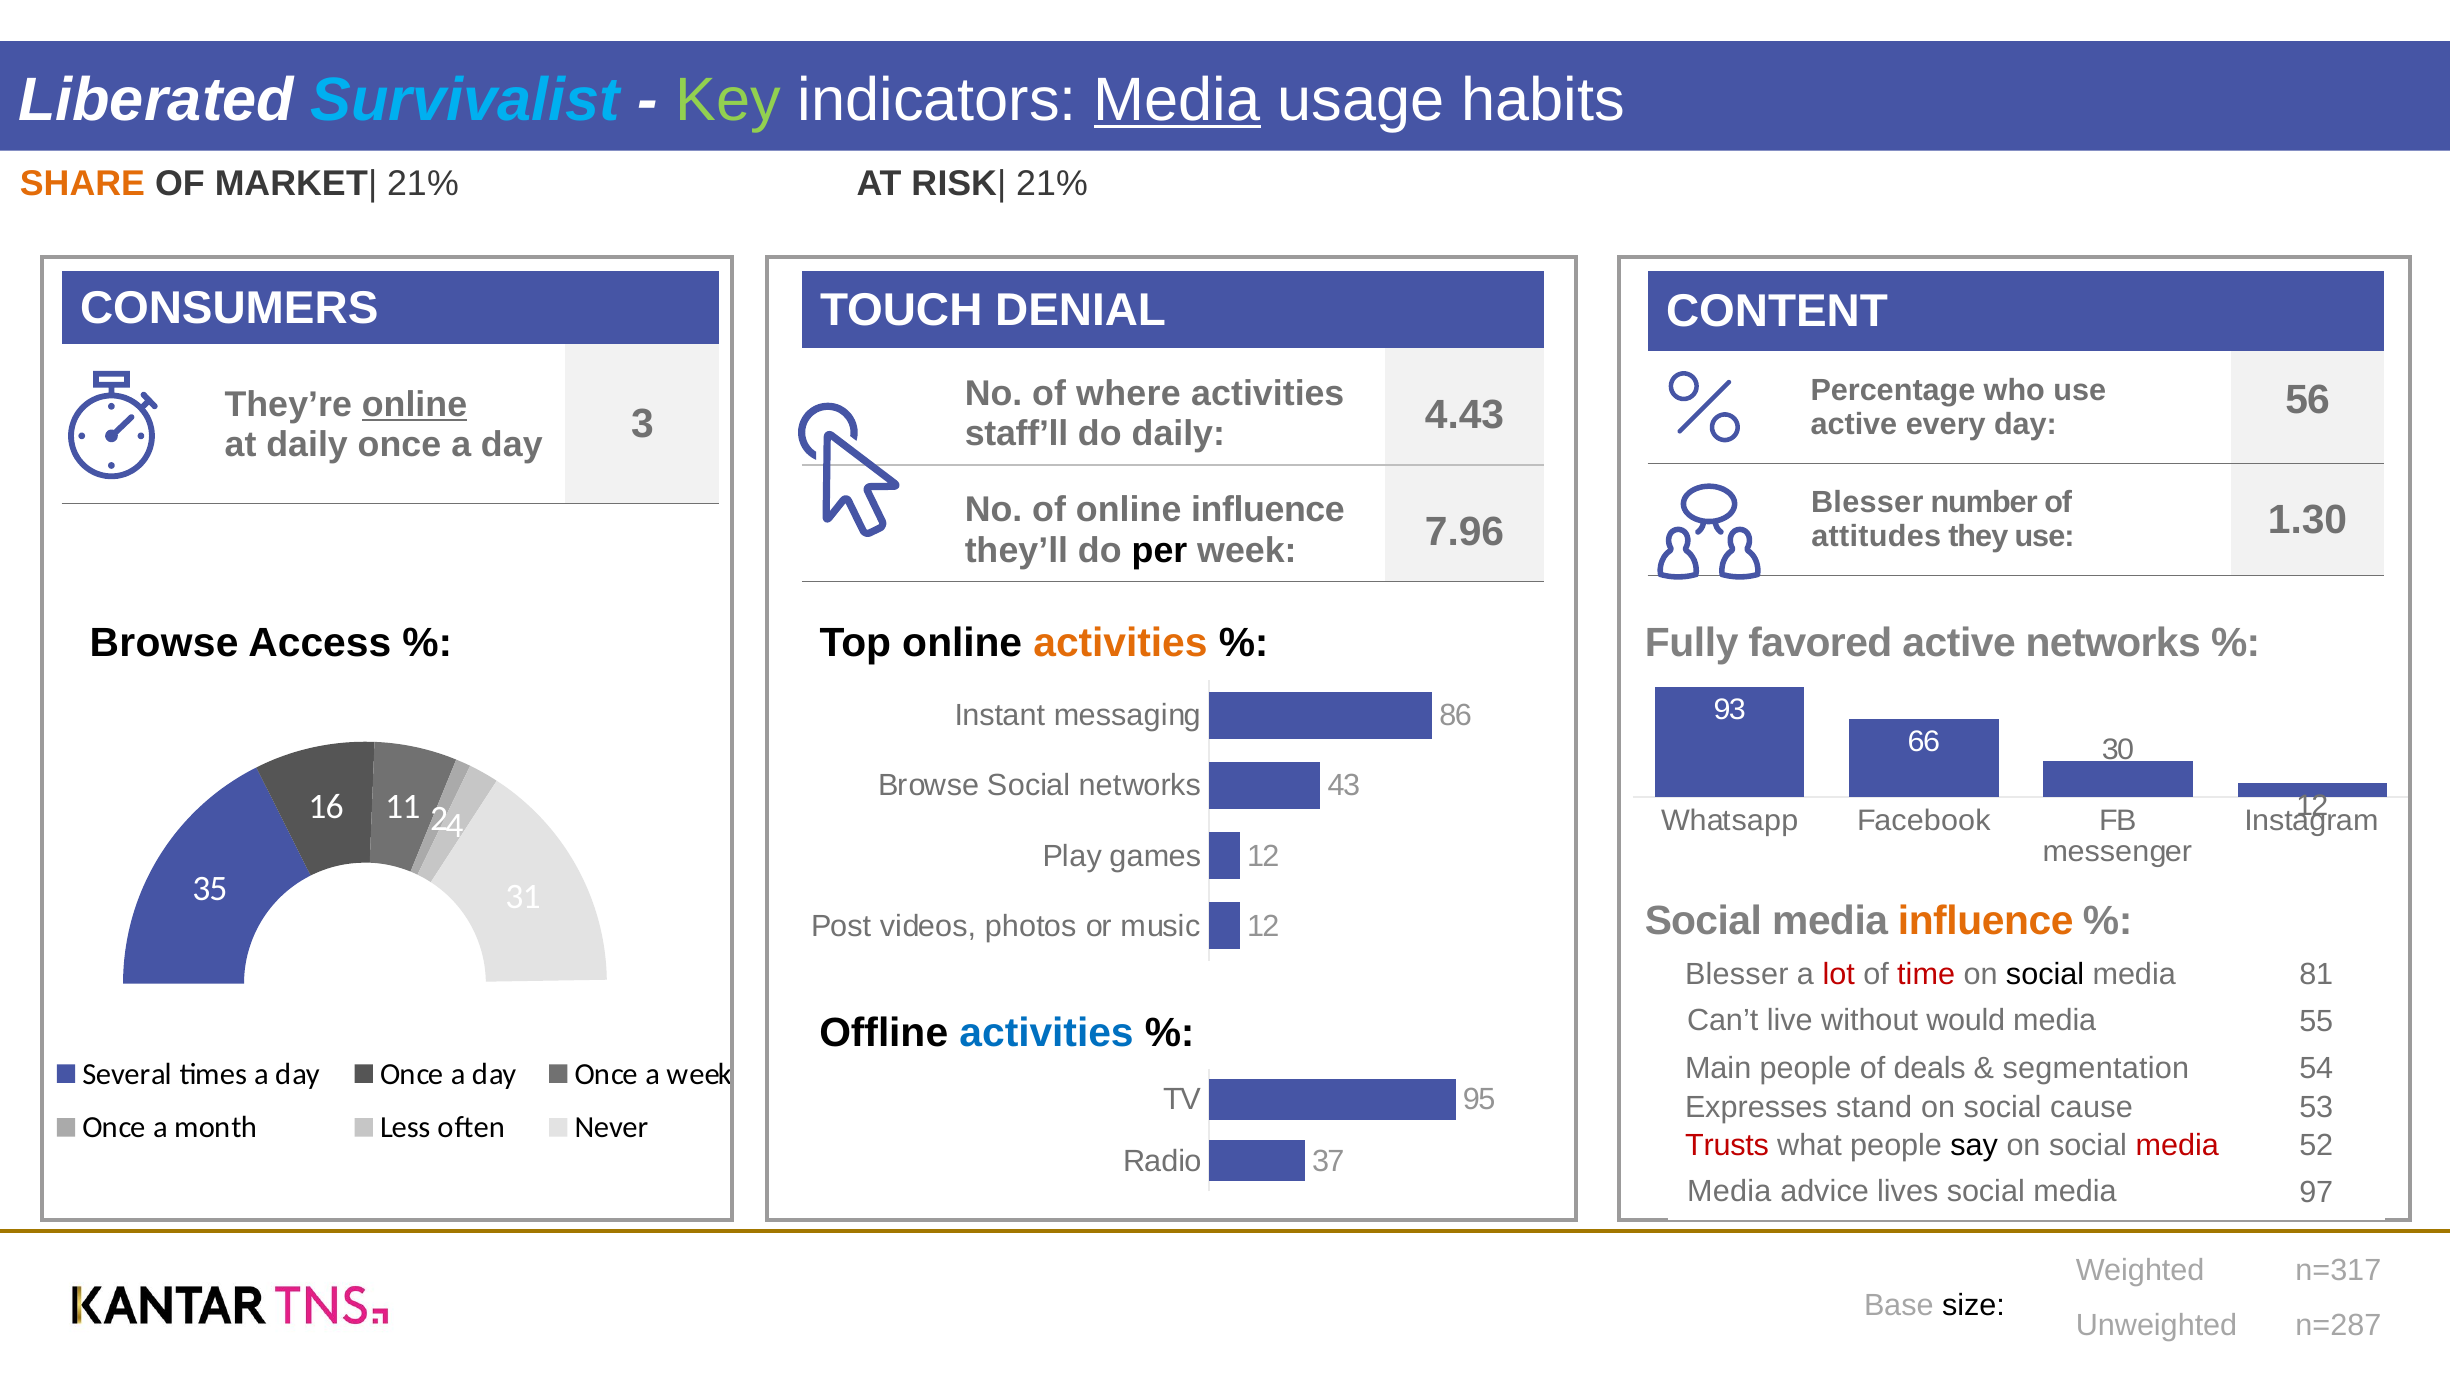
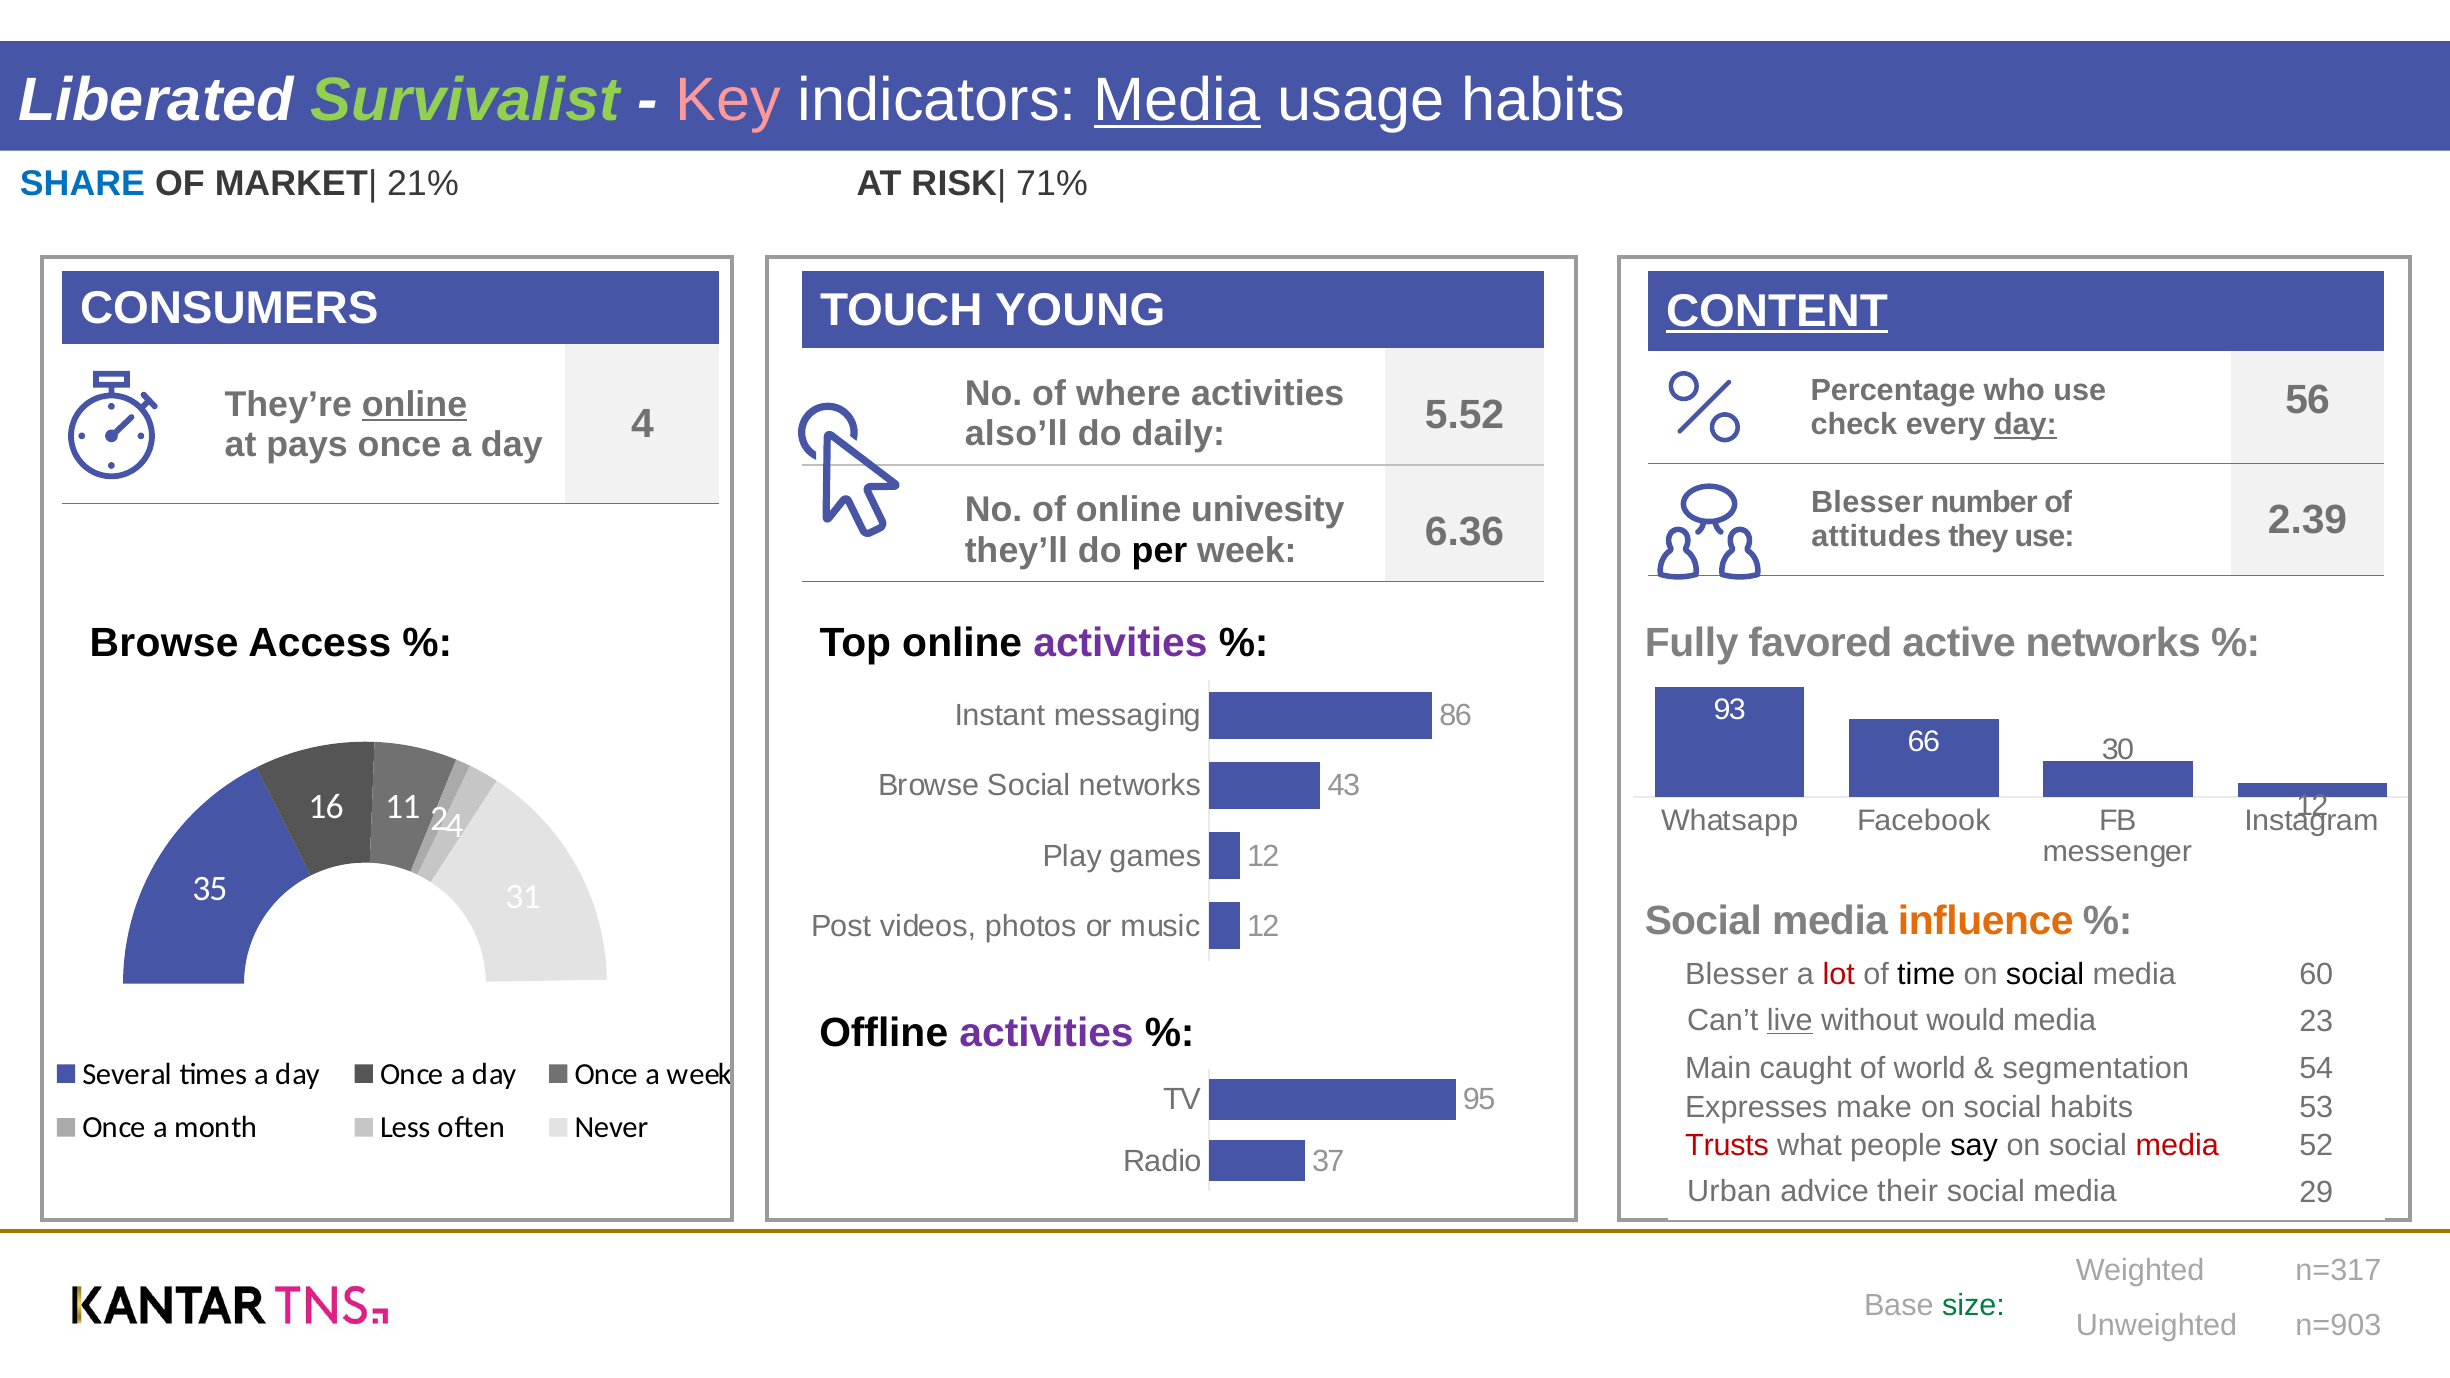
Survivalist colour: light blue -> light green (466, 100)
Key colour: light green -> pink (728, 100)
SHARE colour: orange -> blue (82, 184)
21%: 21% -> 71% (1052, 184)
DENIAL: DENIAL -> YOUNG (1080, 310)
CONTENT underline: none -> present (1777, 312)
active: active -> check (1854, 425)
day underline: none -> present (2025, 425)
staff’ll: staff’ll -> also’ll (1016, 434)
4.43: 4.43 -> 5.52 (1465, 415)
at daily: daily -> pays (307, 444)
day 3: 3 -> 4 (642, 424)
online influence: influence -> univesity (1268, 510)
1.30: 1.30 -> 2.39 (2308, 520)
7.96: 7.96 -> 6.36 (1465, 532)
activities colour: orange -> purple (1120, 643)
time colour: red -> black (1926, 974)
81: 81 -> 60 (2316, 974)
live underline: none -> present (1790, 1020)
55: 55 -> 23 (2316, 1021)
activities colour: blue -> purple (1047, 1033)
Main people: people -> caught (1806, 1068)
deals: deals -> world (1930, 1068)
stand: stand -> make (1874, 1107)
social cause: cause -> habits (2092, 1107)
Media: Media -> Urban (1729, 1192)
lives: lives -> their (1908, 1192)
97: 97 -> 29 (2316, 1193)
size colour: black -> green (1973, 1305)
n=287: n=287 -> n=903 (2338, 1325)
